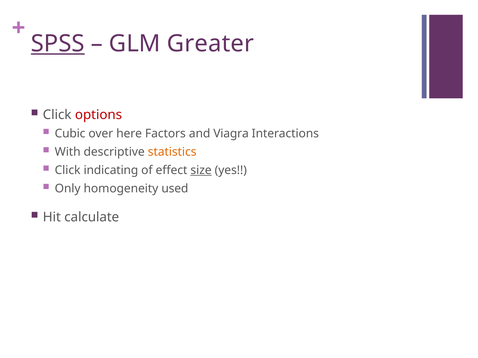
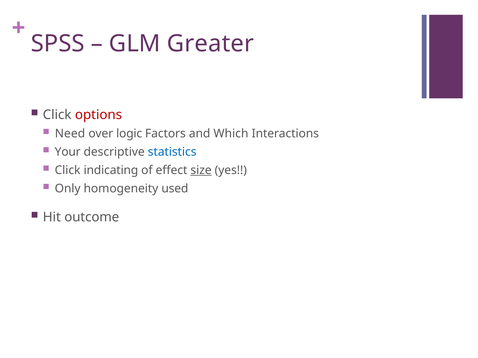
SPSS underline: present -> none (58, 44)
Cubic: Cubic -> Need (70, 134)
here: here -> logic (129, 134)
Viagra: Viagra -> Which (231, 134)
With: With -> Your (68, 152)
statistics colour: orange -> blue (172, 152)
calculate: calculate -> outcome (92, 217)
